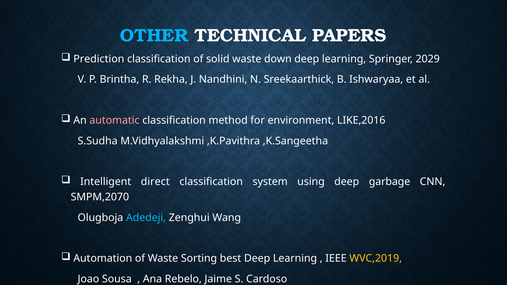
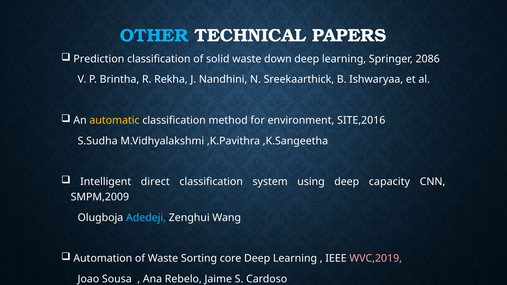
2029: 2029 -> 2086 (428, 59)
automatic colour: pink -> yellow (114, 120)
LIKE,2016: LIKE,2016 -> SITE,2016 (361, 120)
garbage: garbage -> capacity (389, 182)
SMPM,2070: SMPM,2070 -> SMPM,2009 (100, 197)
best: best -> core (231, 259)
WVC,2019 colour: yellow -> pink (376, 259)
